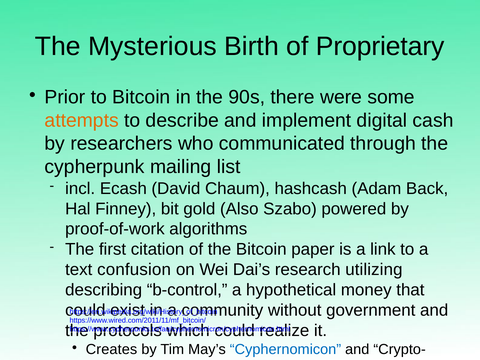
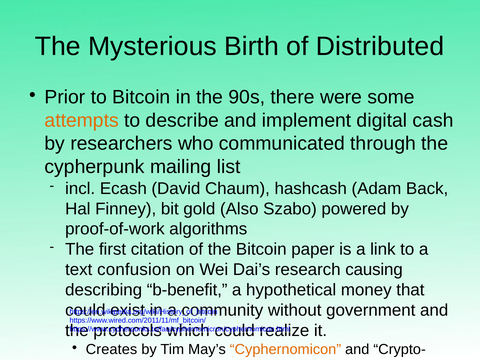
Proprietary: Proprietary -> Distributed (380, 46)
utilizing: utilizing -> causing (374, 270)
b-control: b-control -> b-benefit (187, 290)
Cyphernomicon colour: blue -> orange (285, 350)
